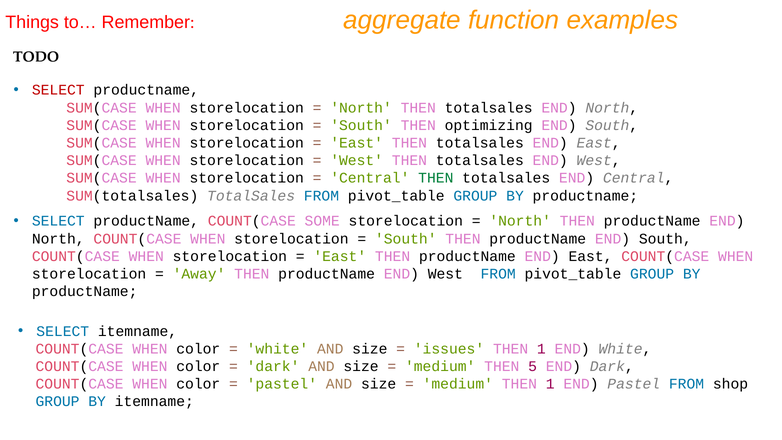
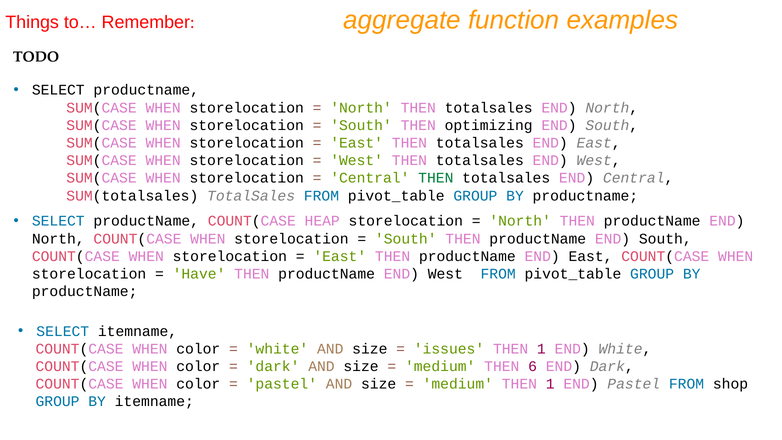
SELECT colour: red -> black (58, 90)
SOME: SOME -> HEAP (322, 221)
Away: Away -> Have (199, 274)
5: 5 -> 6 (533, 366)
